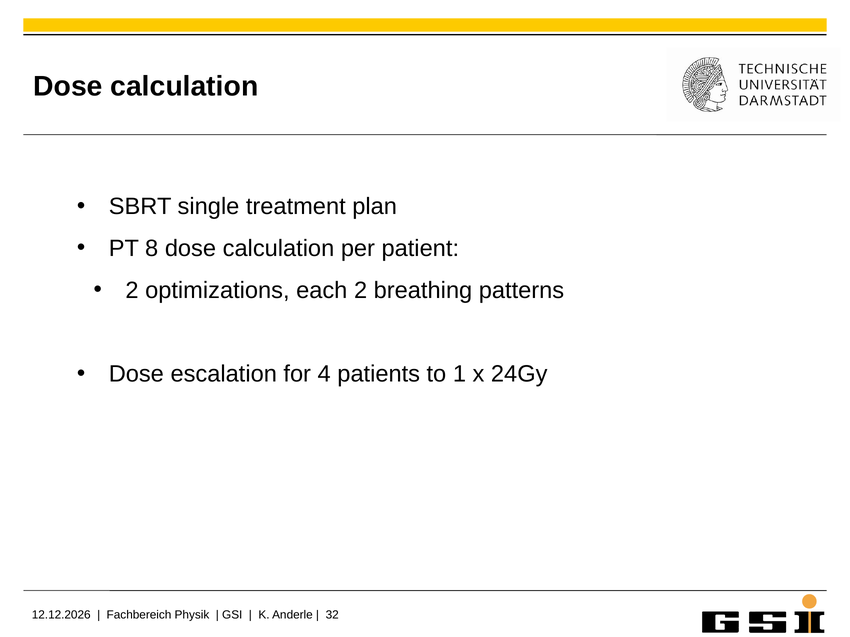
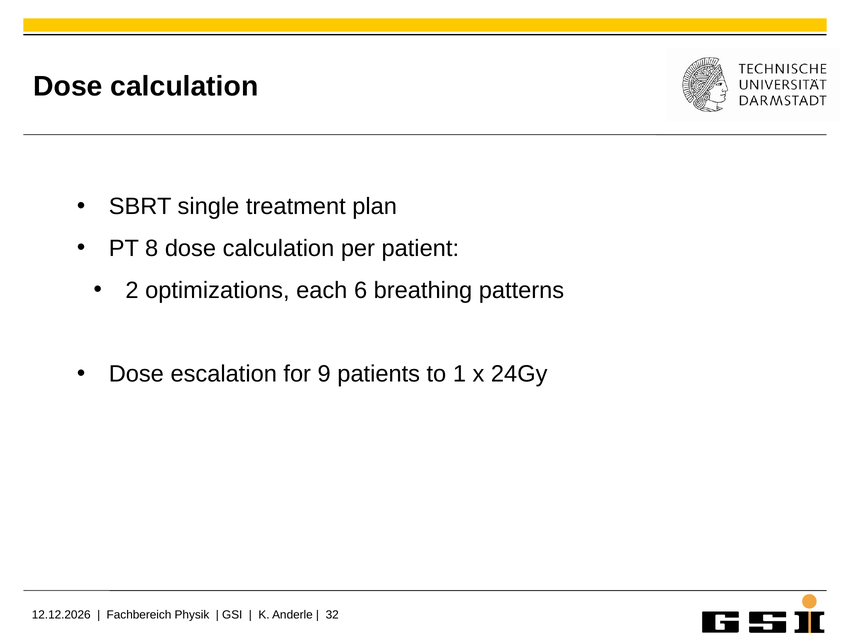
each 2: 2 -> 6 (361, 291)
4: 4 -> 9 (324, 375)
